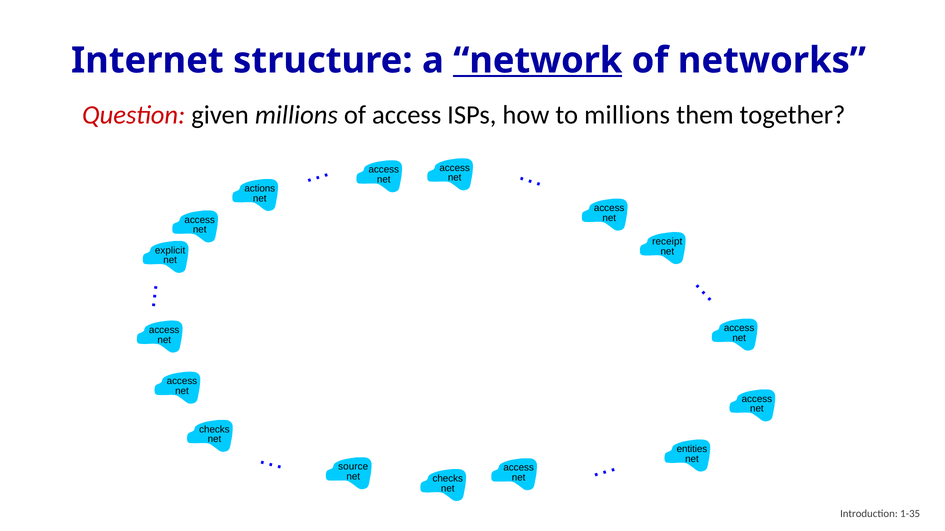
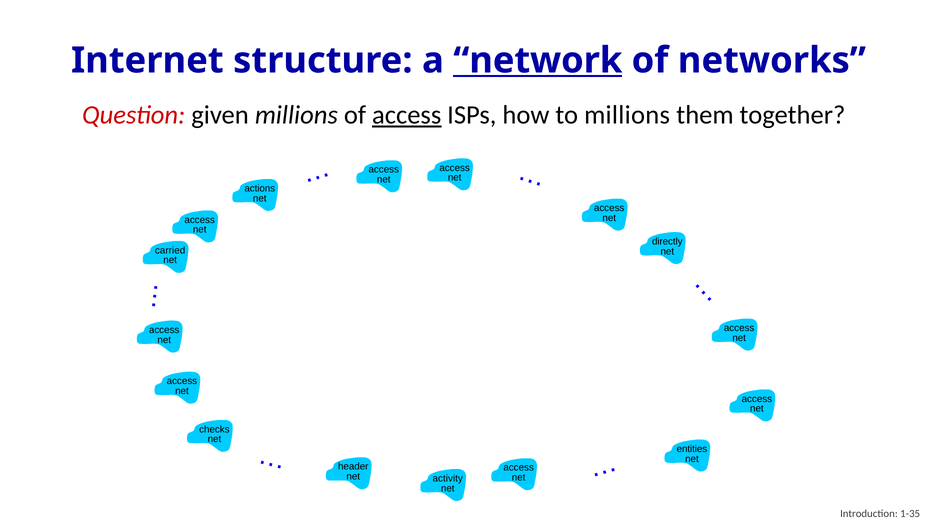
access underline: none -> present (407, 115)
receipt: receipt -> directly (667, 242)
explicit: explicit -> carried (170, 251)
source: source -> header (353, 467)
checks: checks -> activity (448, 479)
